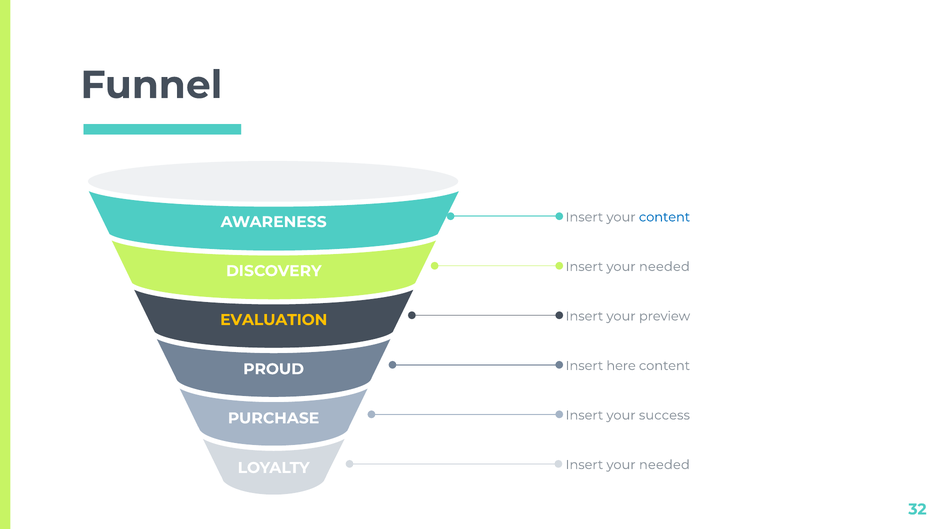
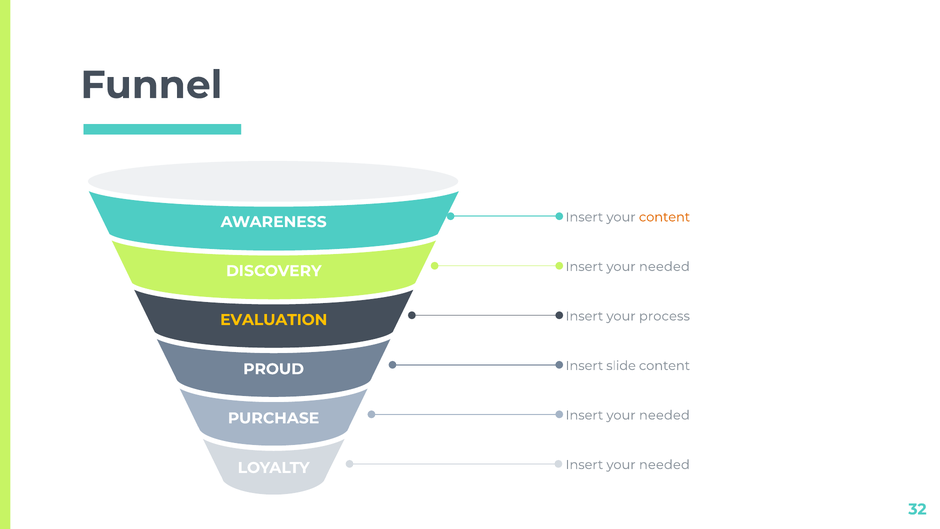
content colour: blue -> orange (665, 217)
preview: preview -> process (664, 316)
here: here -> slide (621, 366)
success: success -> needed (664, 415)
